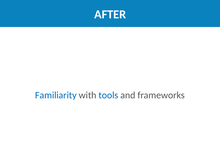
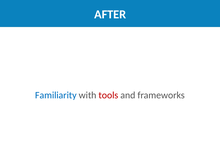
tools colour: blue -> red (108, 95)
